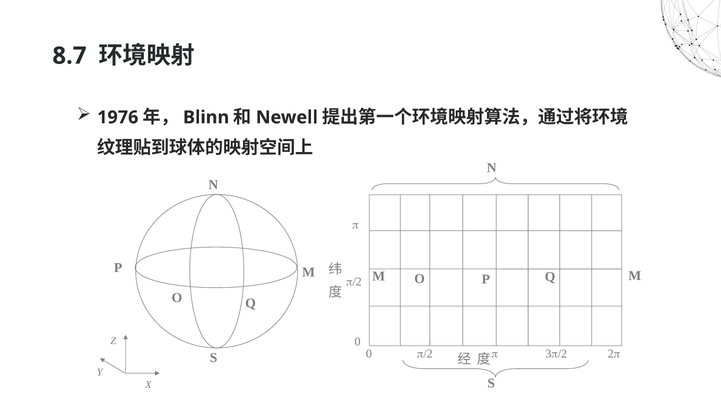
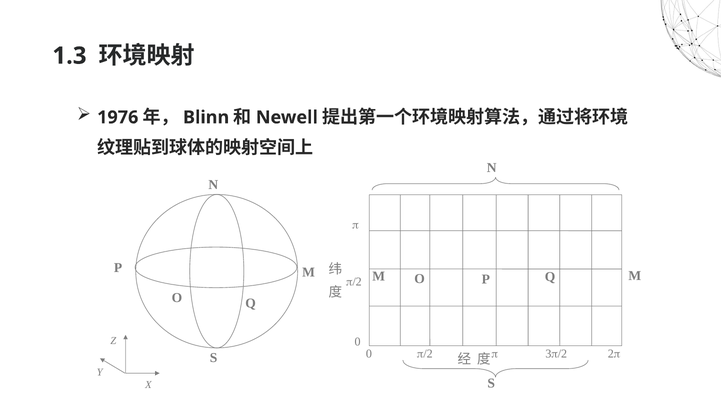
8.7: 8.7 -> 1.3 (69, 56)
